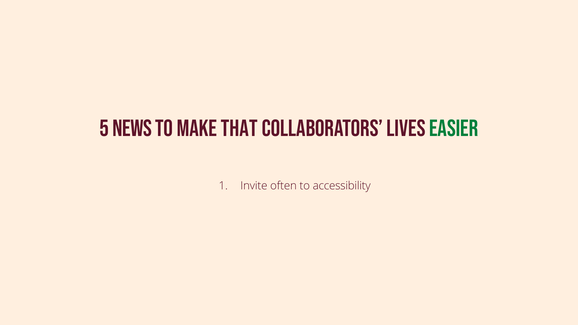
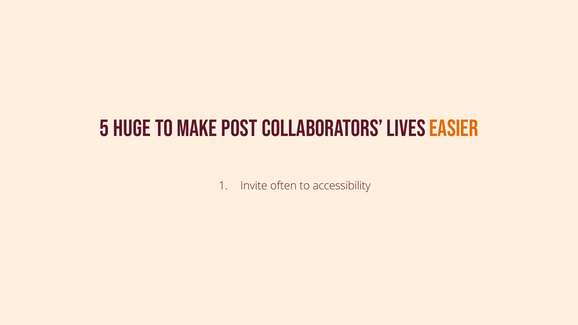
News: News -> Huge (132, 128)
that: that -> post (239, 128)
easier colour: green -> orange (454, 128)
